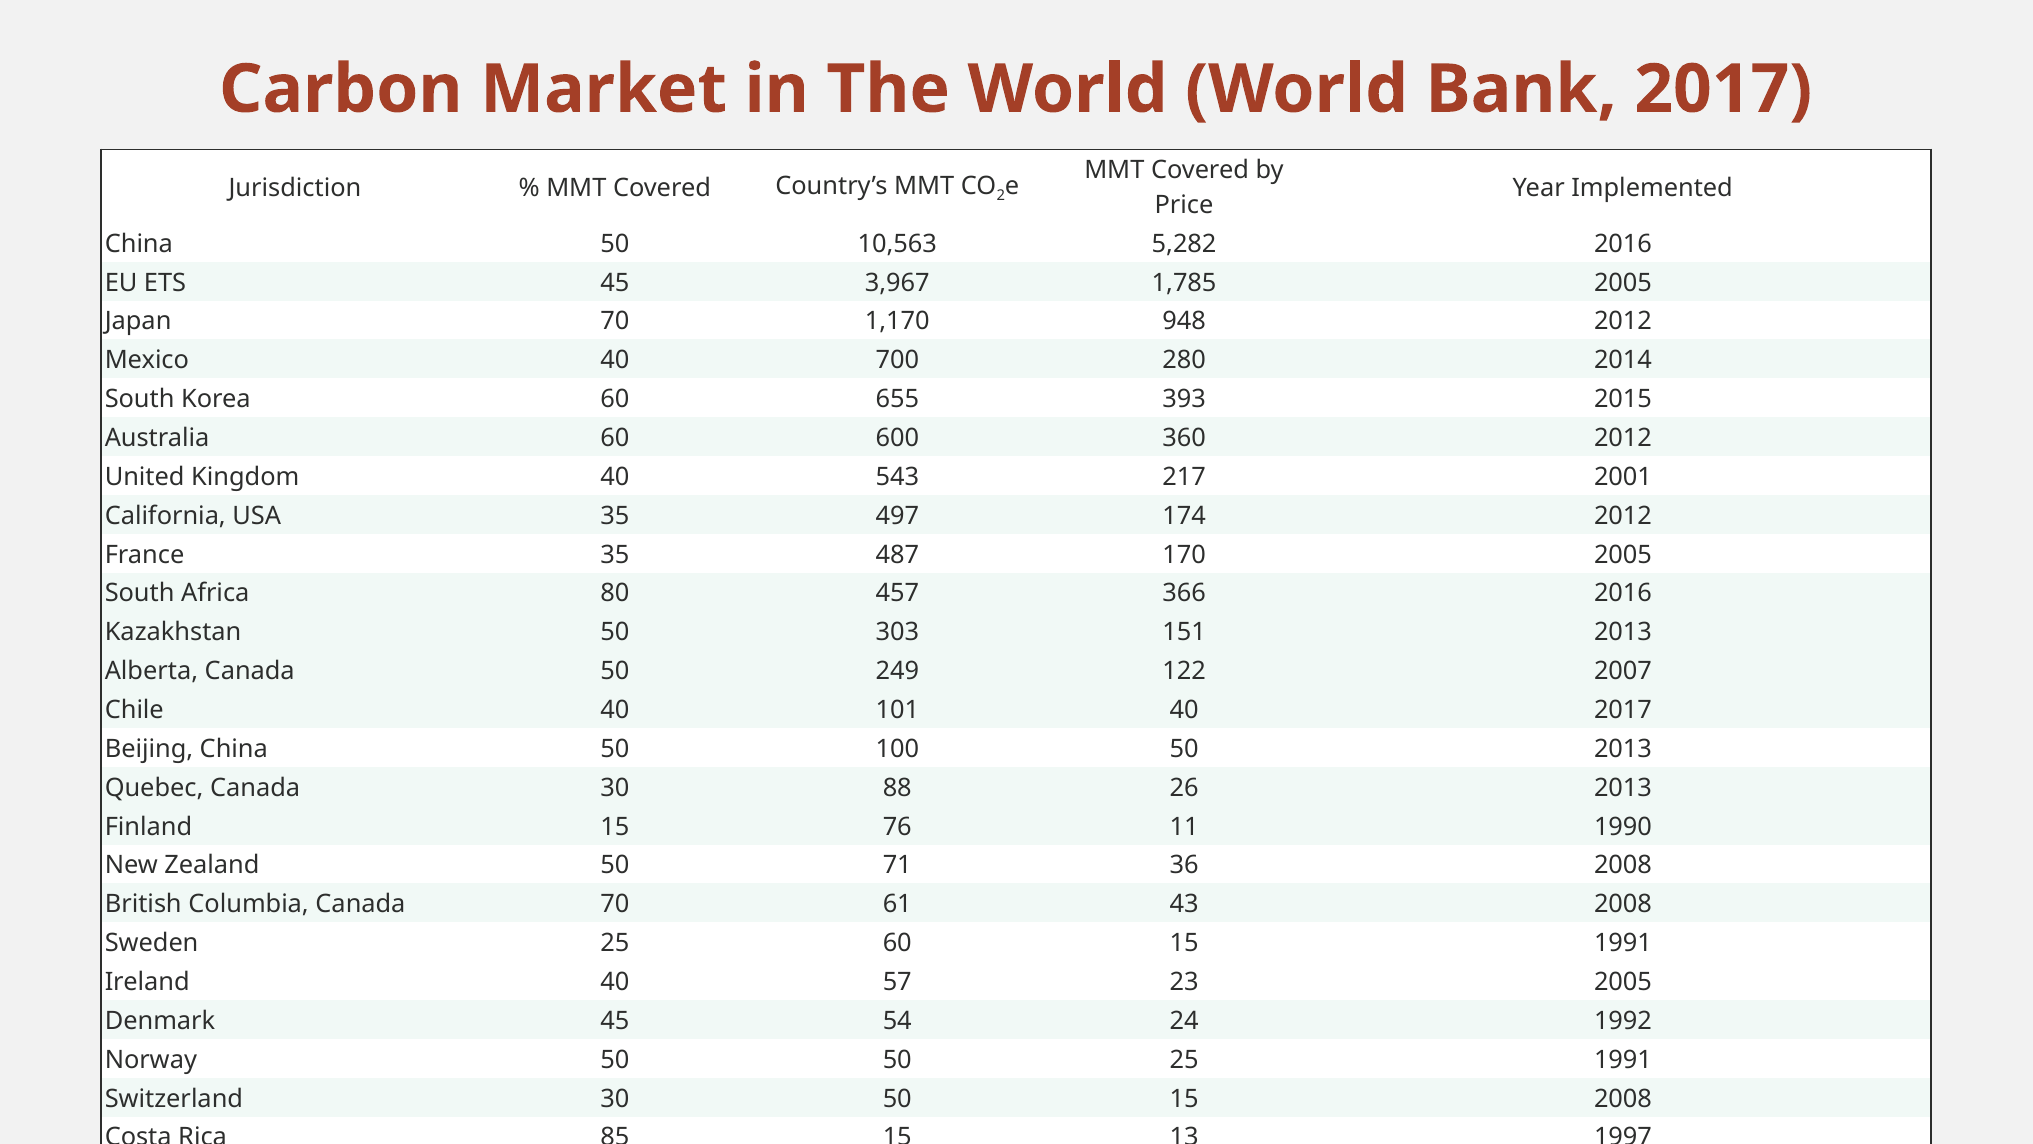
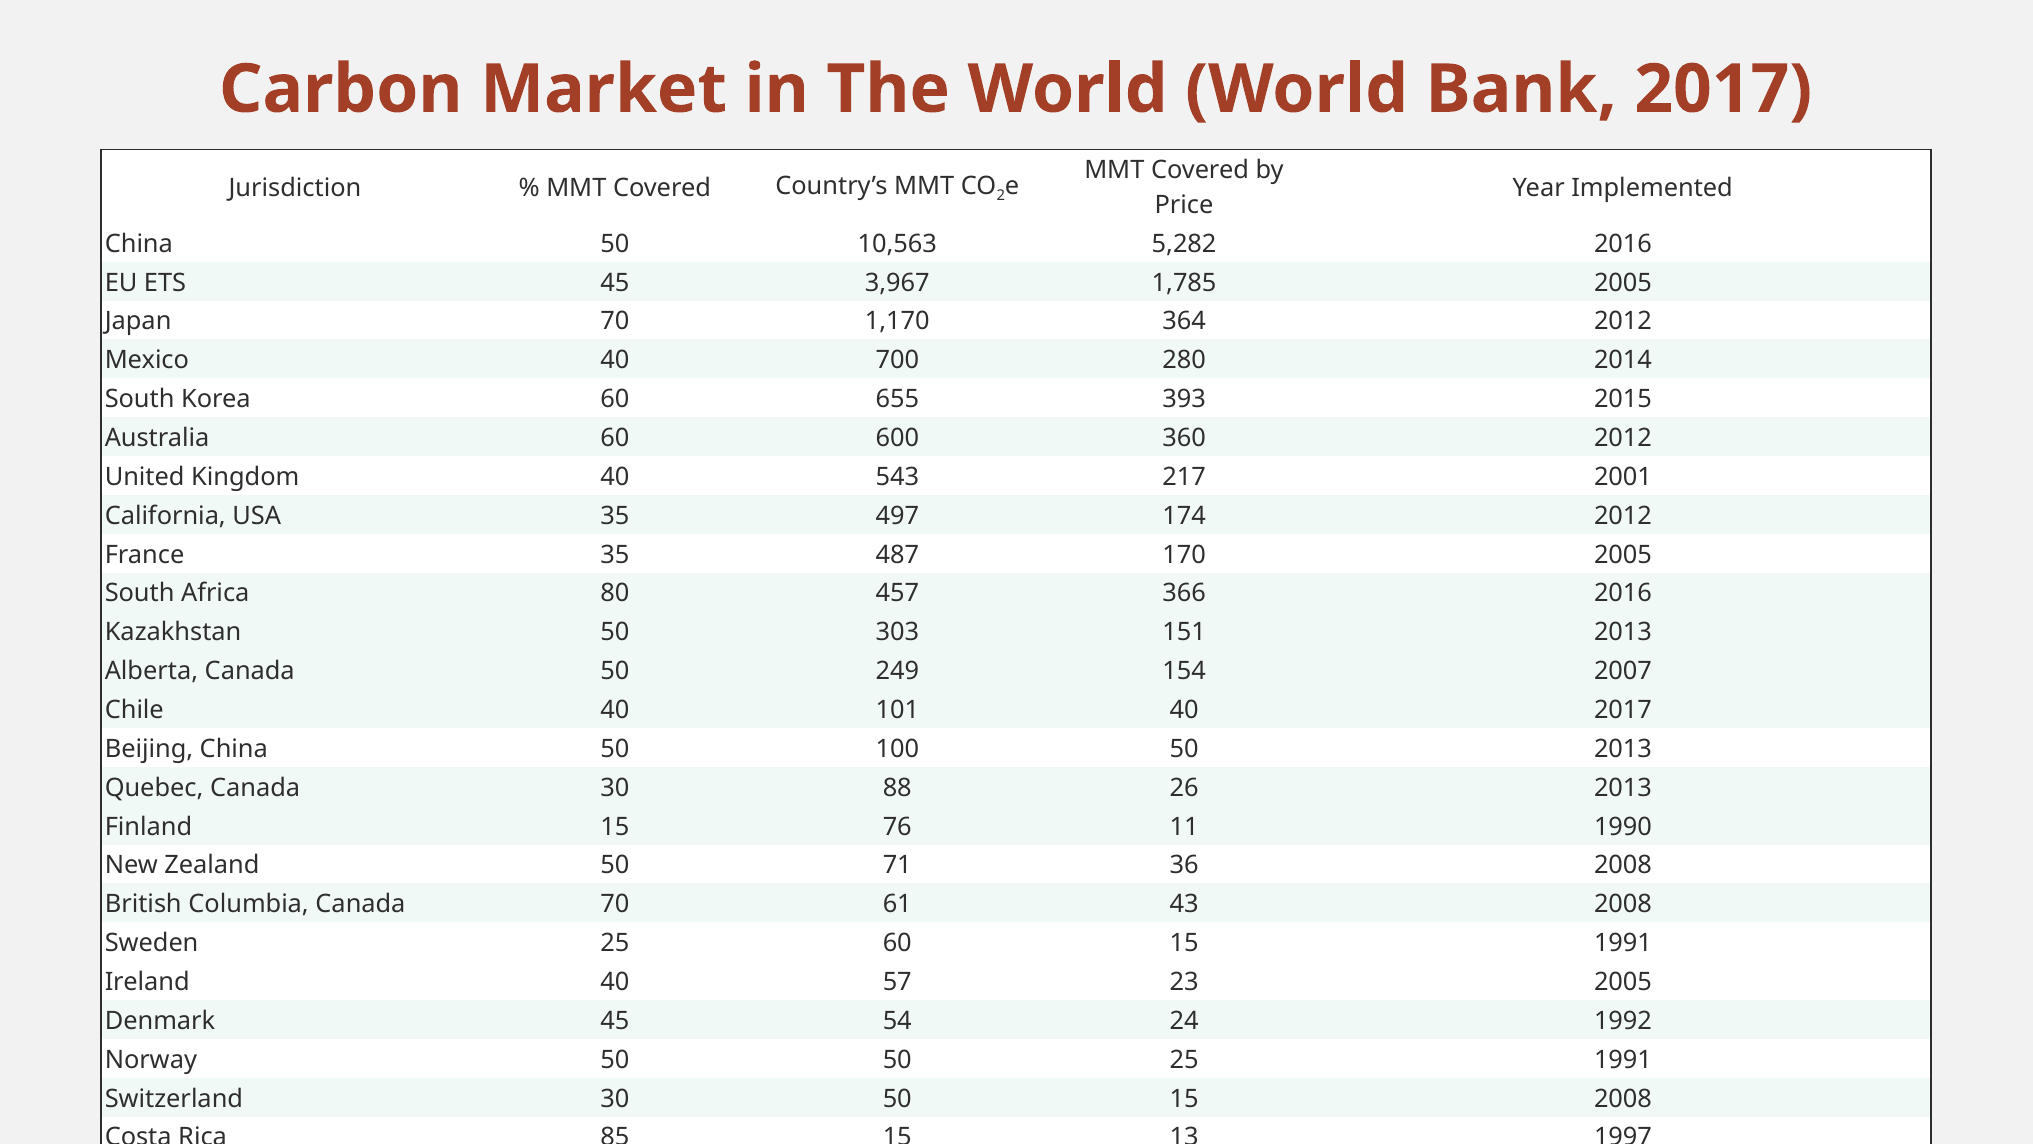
948: 948 -> 364 (1184, 321)
122: 122 -> 154 (1184, 671)
